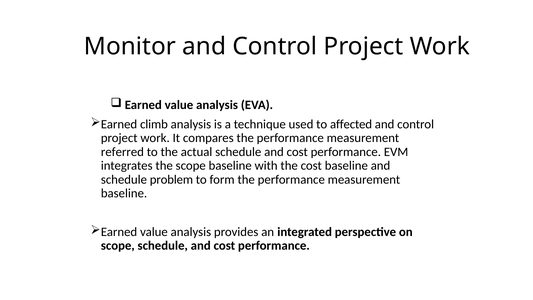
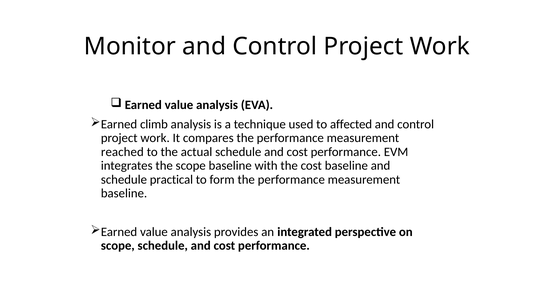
referred: referred -> reached (122, 152)
problem: problem -> practical (171, 179)
